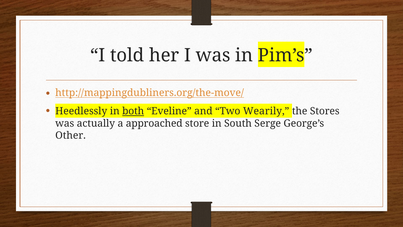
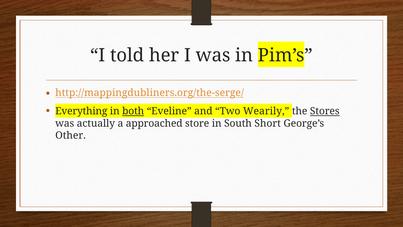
http://mappingdubliners.org/the-move/: http://mappingdubliners.org/the-move/ -> http://mappingdubliners.org/the-serge/ (150, 93)
Heedlessly: Heedlessly -> Everything (81, 111)
Stores underline: none -> present (325, 111)
Serge: Serge -> Short (268, 123)
